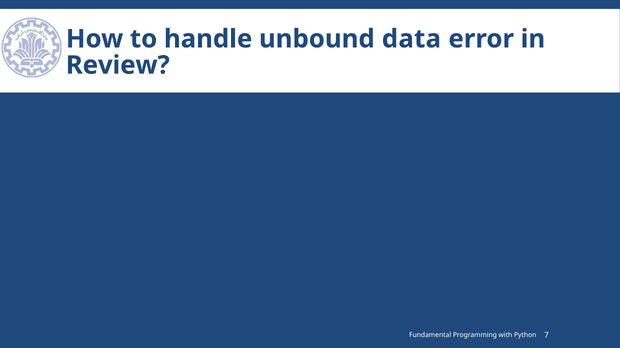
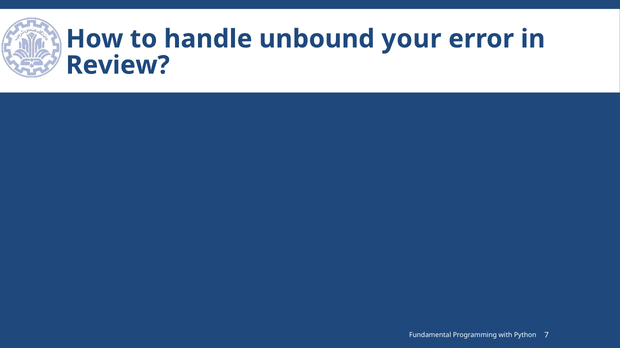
data: data -> your (411, 39)
